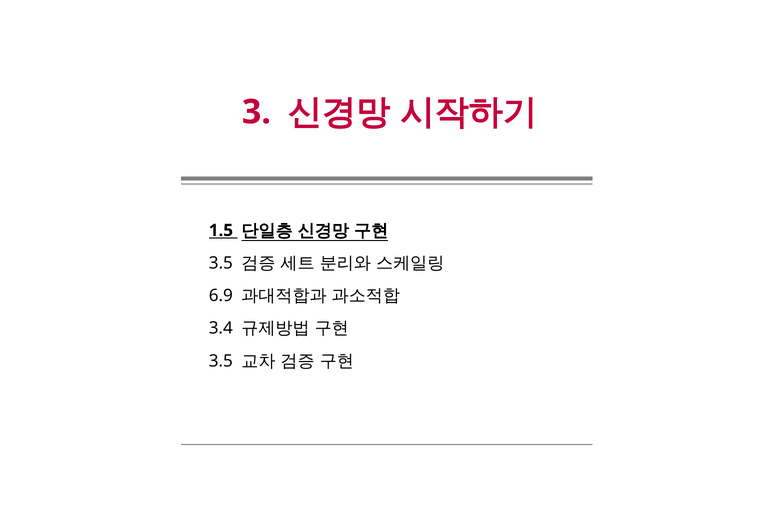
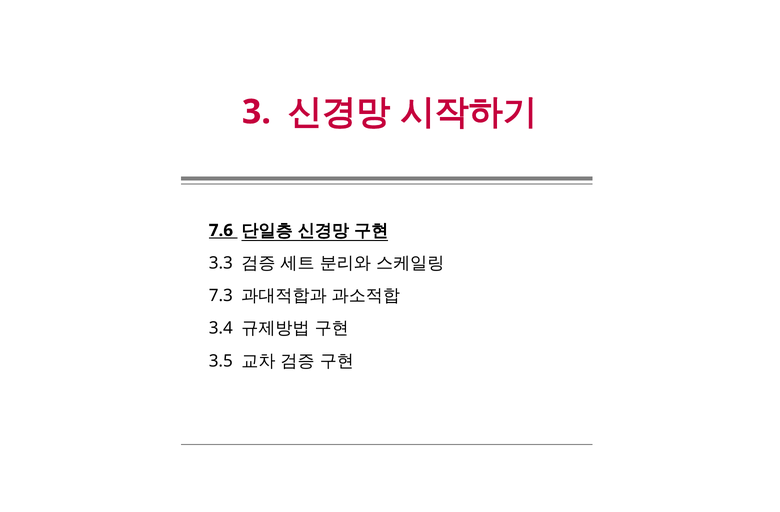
1.5: 1.5 -> 7.6 (221, 231)
3.5: 3.5 -> 3.3 (221, 263)
6.9: 6.9 -> 7.3 (221, 296)
